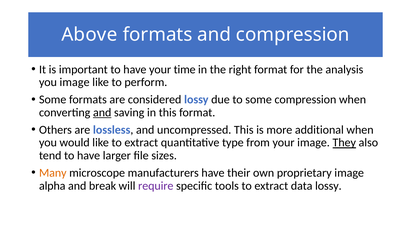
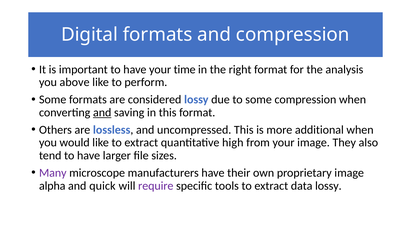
Above: Above -> Digital (90, 35)
you image: image -> above (75, 82)
type: type -> high (233, 143)
They underline: present -> none (344, 143)
Many colour: orange -> purple (53, 173)
break: break -> quick (102, 186)
